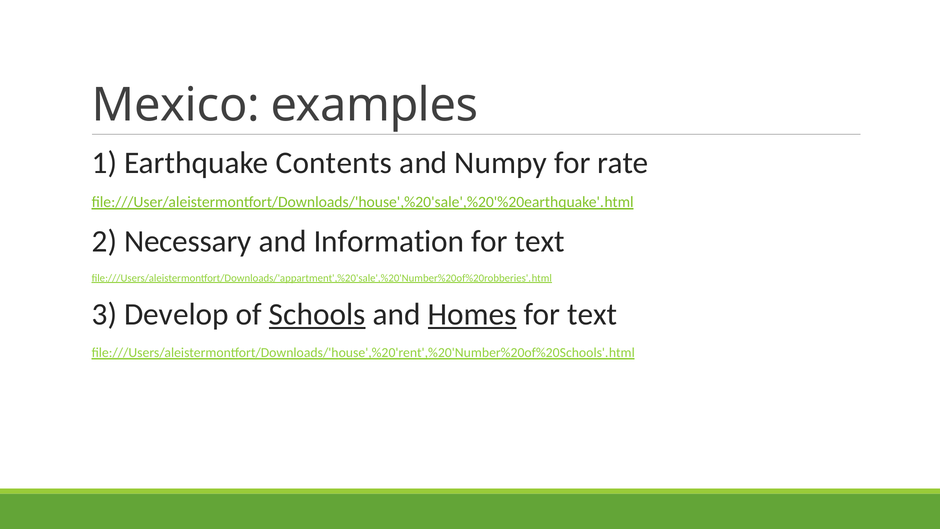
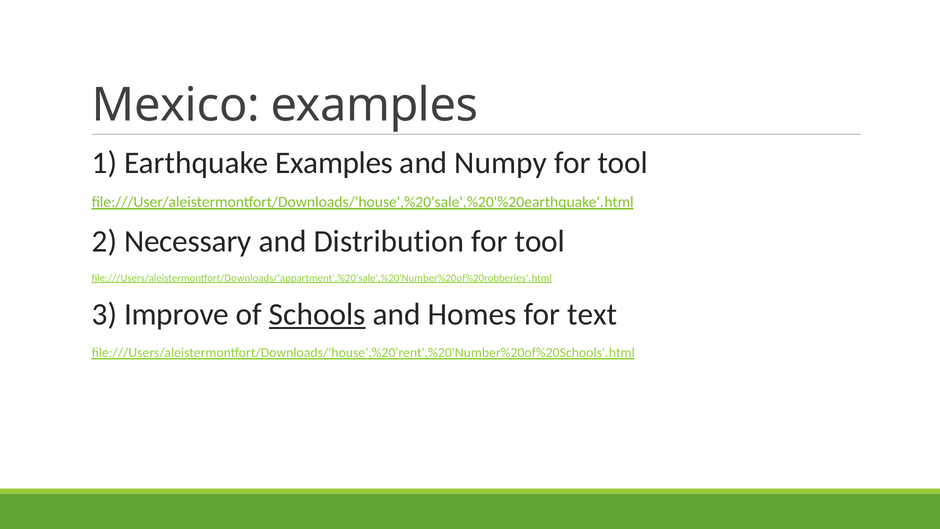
Earthquake Contents: Contents -> Examples (334, 163)
rate: rate -> tool (623, 163)
Information: Information -> Distribution (389, 241)
text: text -> tool (540, 241)
Develop: Develop -> Improve (177, 314)
Homes underline: present -> none (472, 314)
